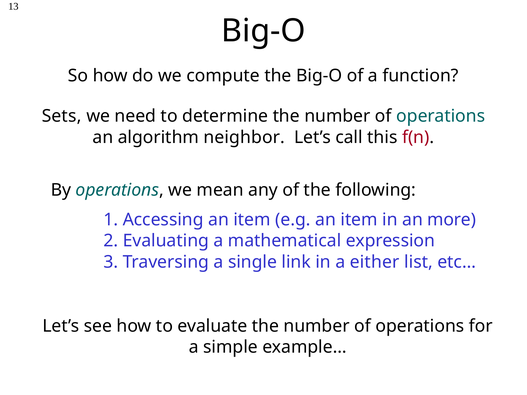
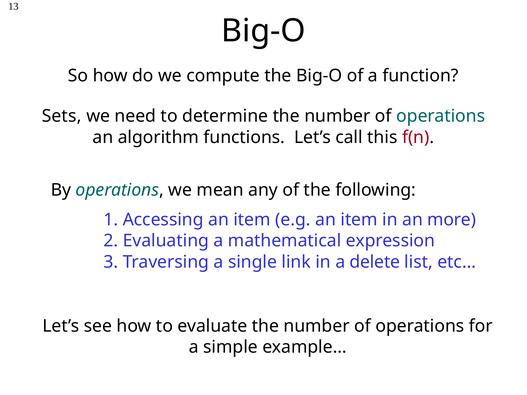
neighbor: neighbor -> functions (244, 137)
either: either -> delete (375, 262)
